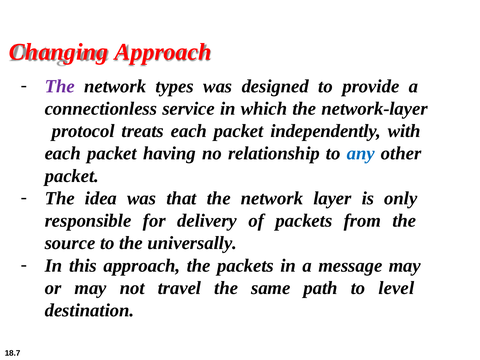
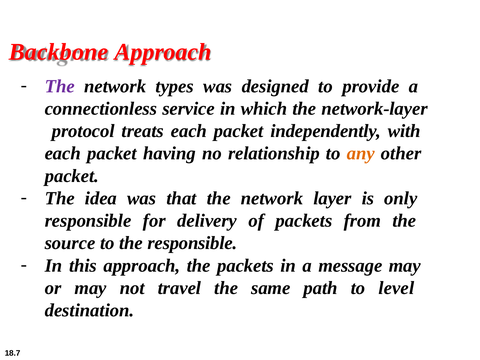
Changing: Changing -> Backbone (59, 52)
any colour: blue -> orange (361, 153)
the universally: universally -> responsible (192, 243)
